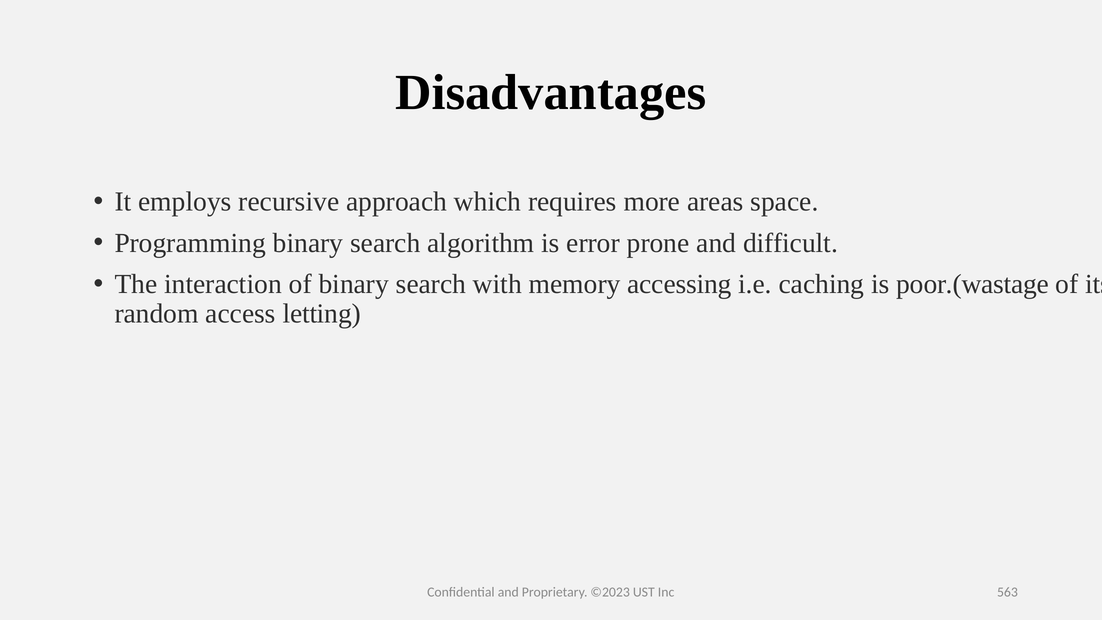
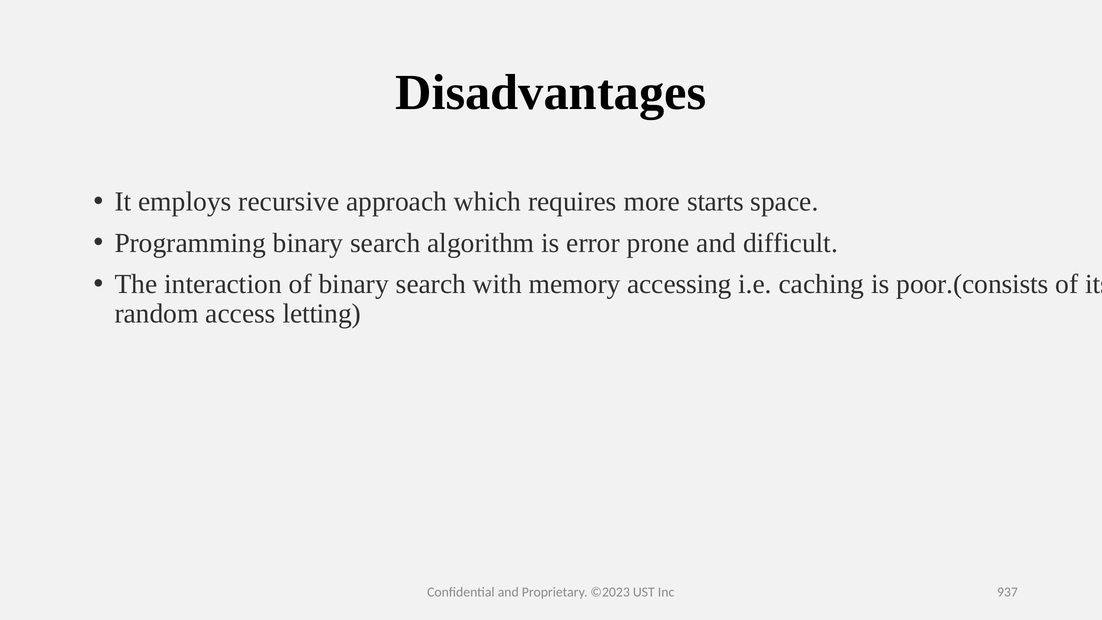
areas: areas -> starts (715, 202)
poor.(wastage: poor.(wastage -> poor.(consists (973, 284)
563: 563 -> 937 (1007, 592)
